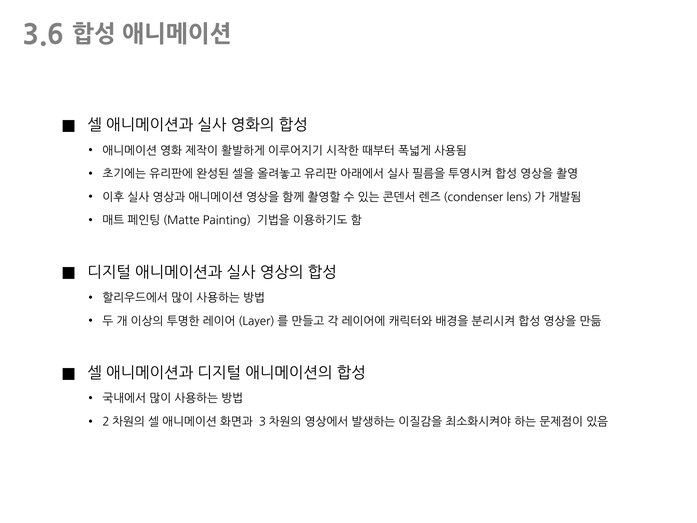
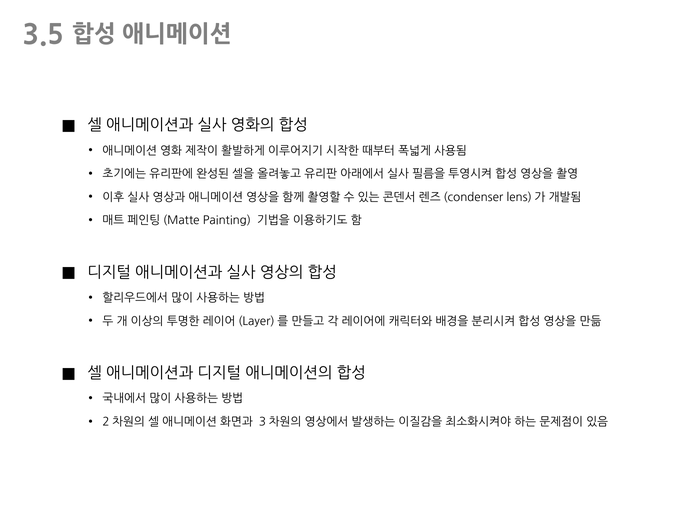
3.6: 3.6 -> 3.5 (43, 35)
